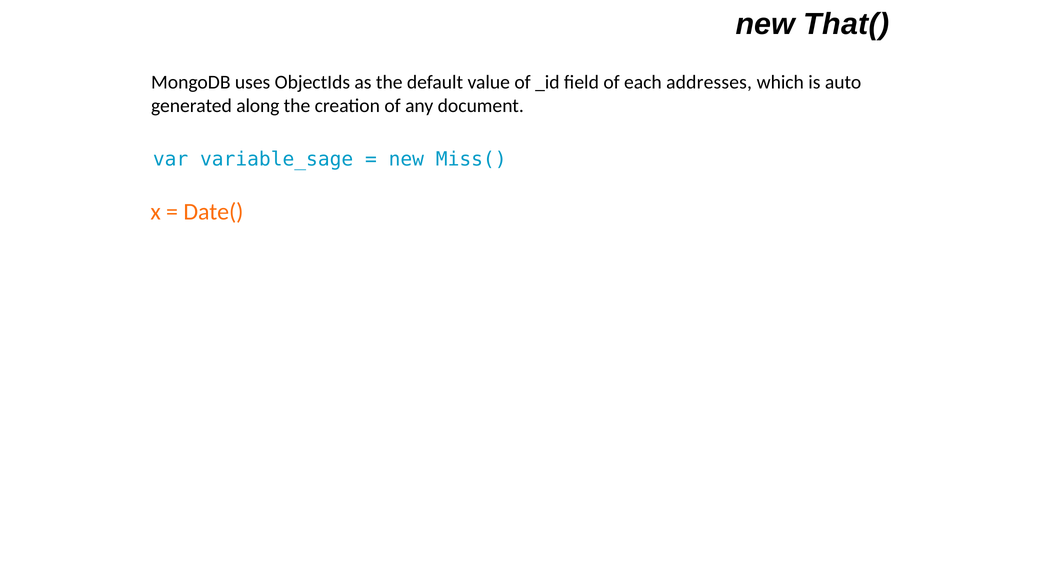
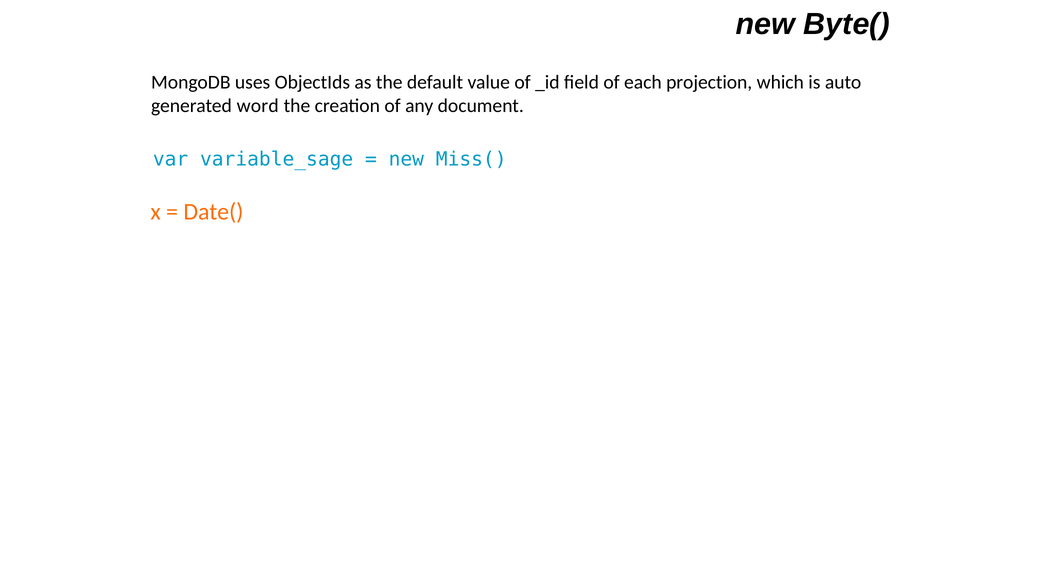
That(: That( -> Byte( (847, 24)
addresses: addresses -> projection (709, 82)
along: along -> word (258, 106)
